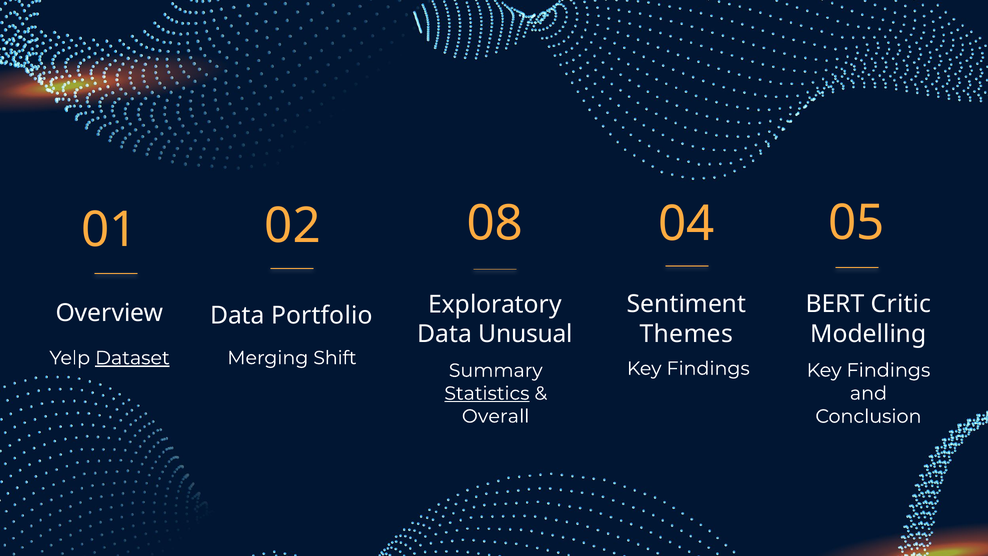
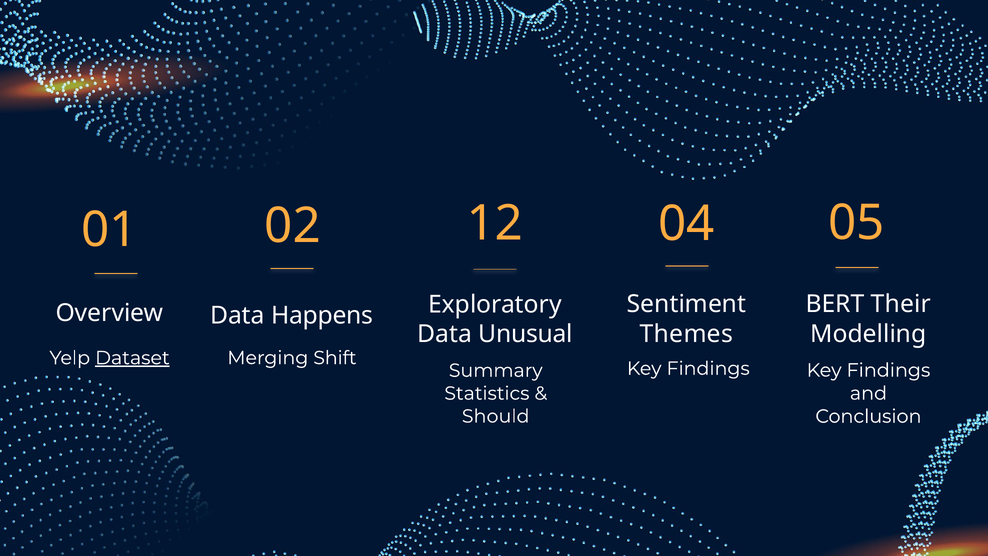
08: 08 -> 12 (495, 223)
Critic: Critic -> Their (901, 304)
Portfolio: Portfolio -> Happens (322, 316)
Statistics underline: present -> none (487, 393)
Overall: Overall -> Should (496, 416)
